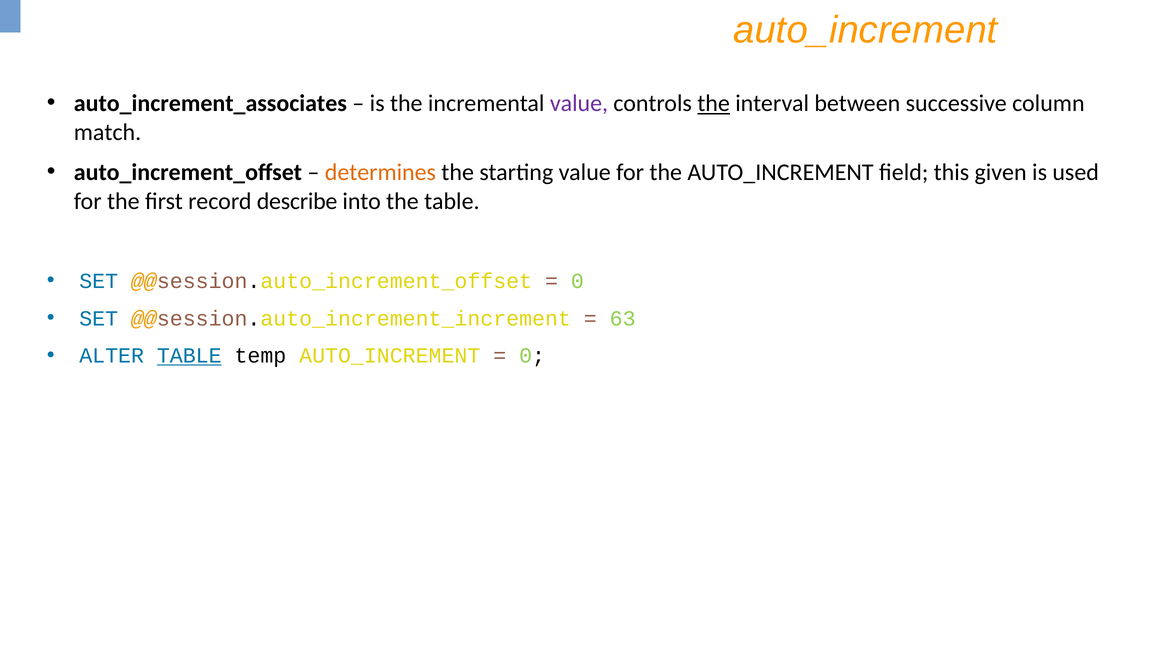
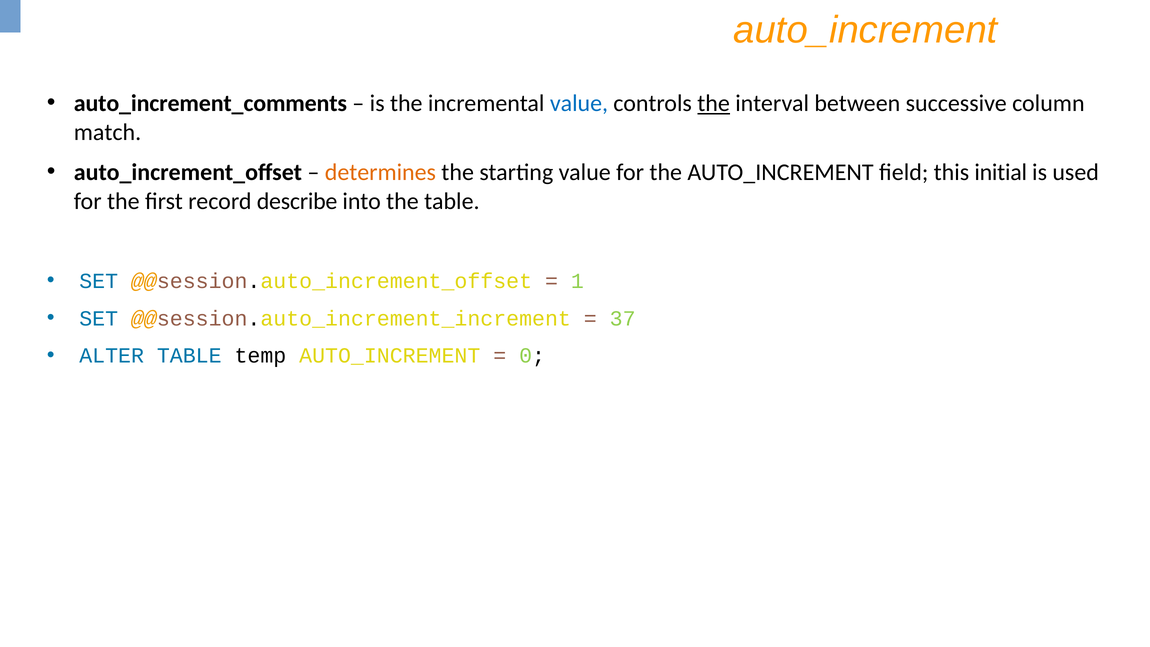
auto_increment_associates: auto_increment_associates -> auto_increment_comments (210, 103)
value colour: purple -> blue (579, 103)
given: given -> initial (1001, 172)
0: 0 -> 1 (577, 281)
63: 63 -> 37 (623, 318)
TABLE underline: present -> none (189, 356)
